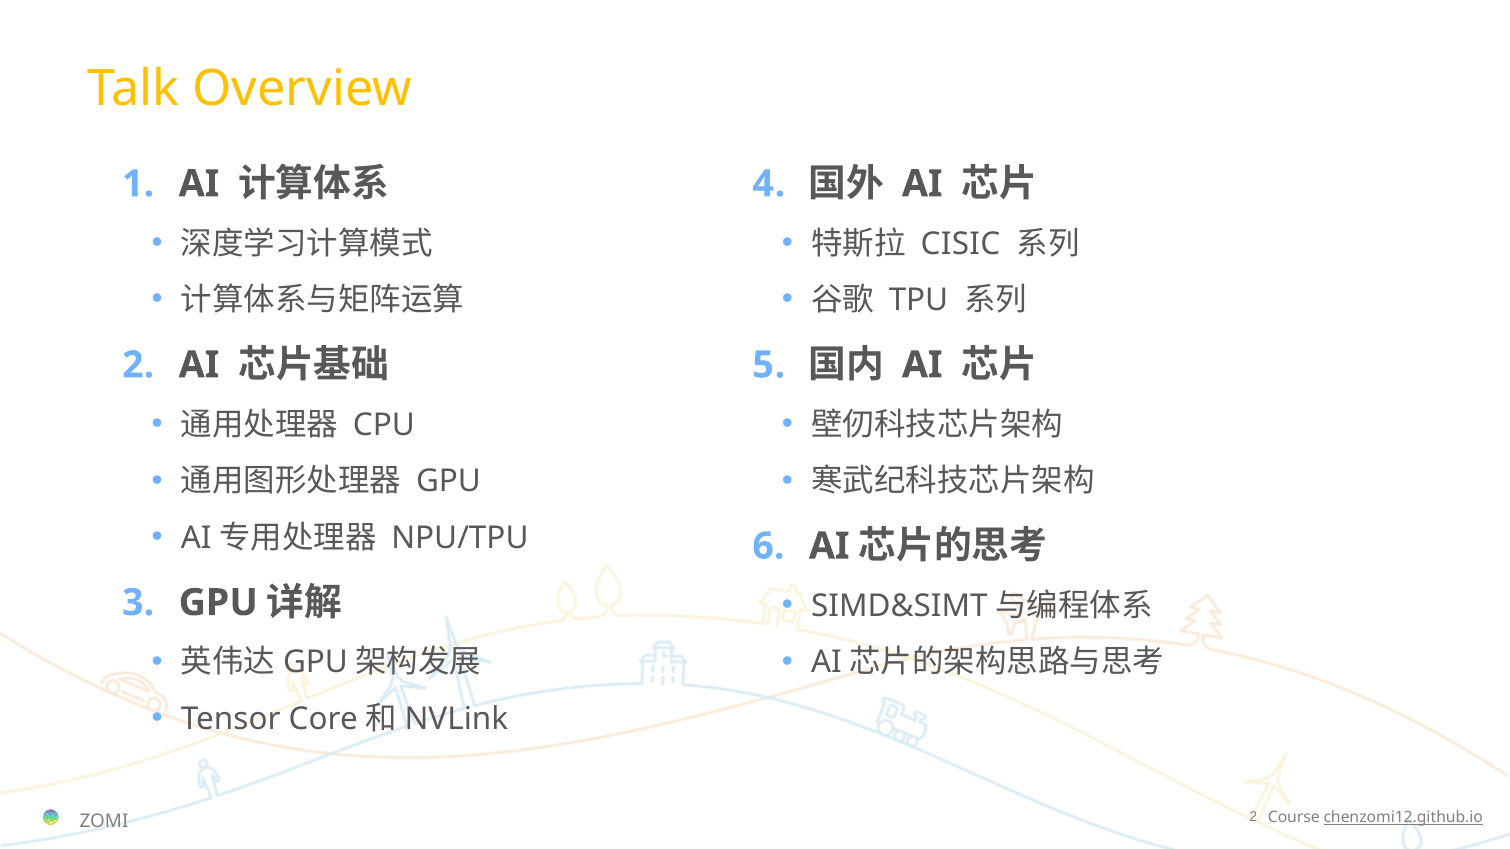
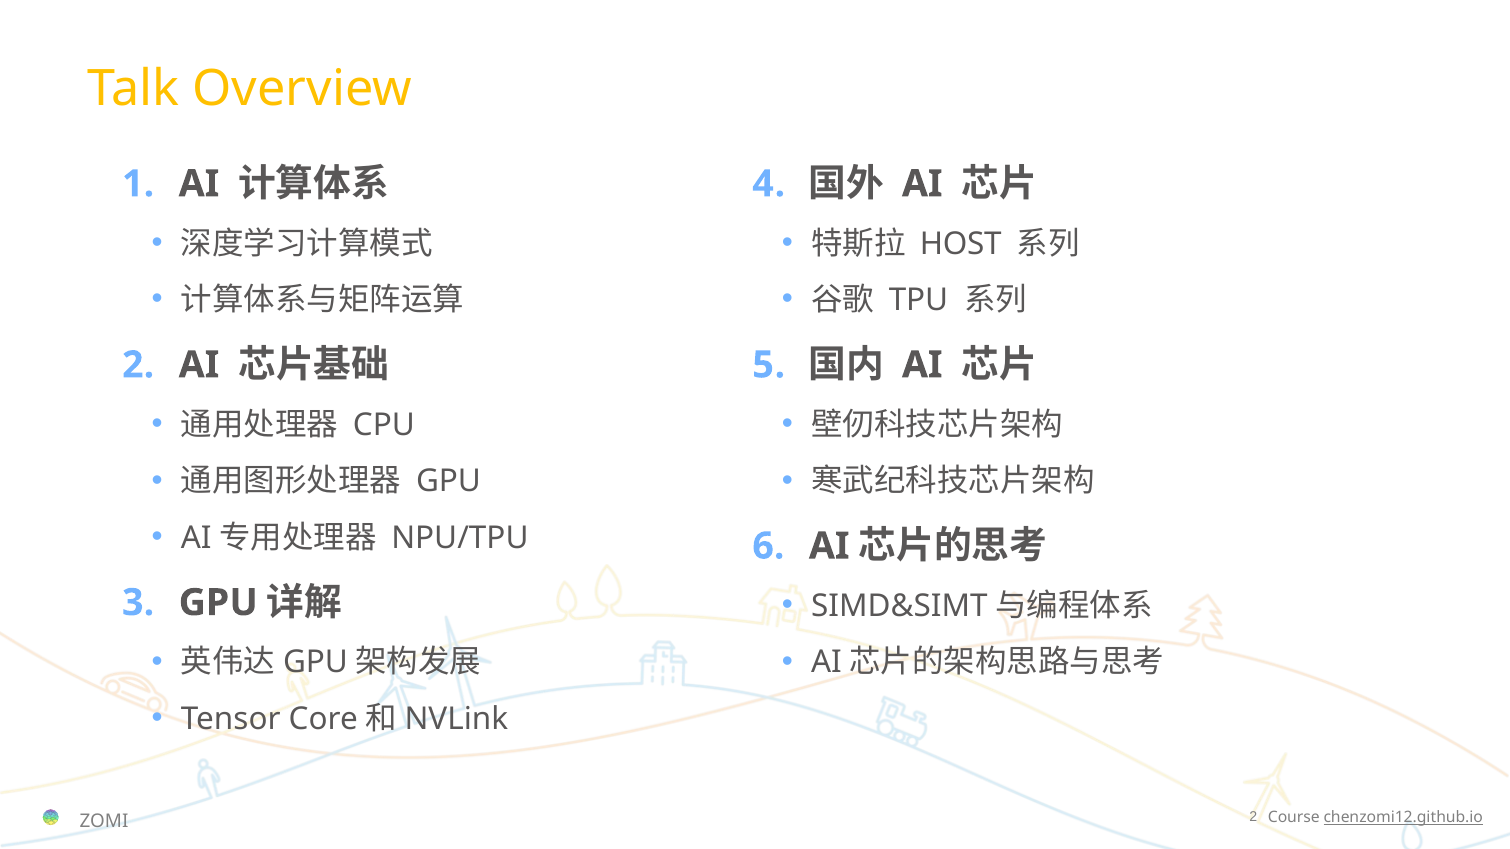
CISIC: CISIC -> HOST (961, 244)
